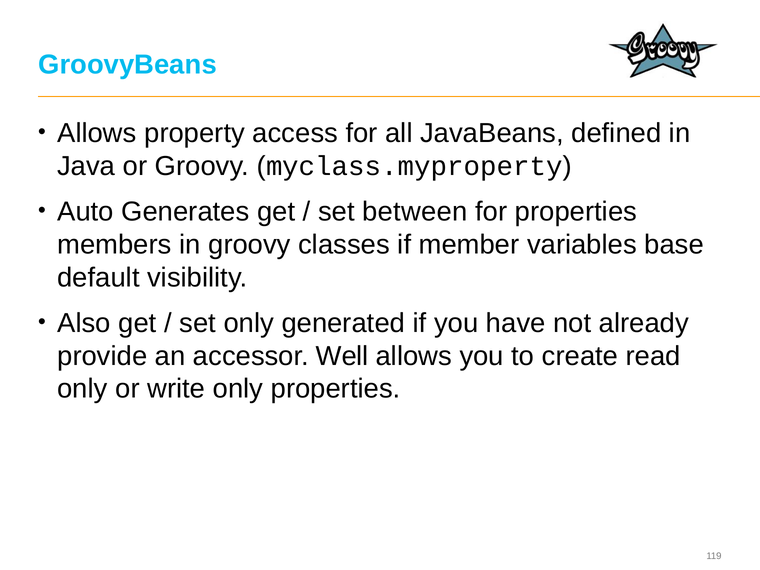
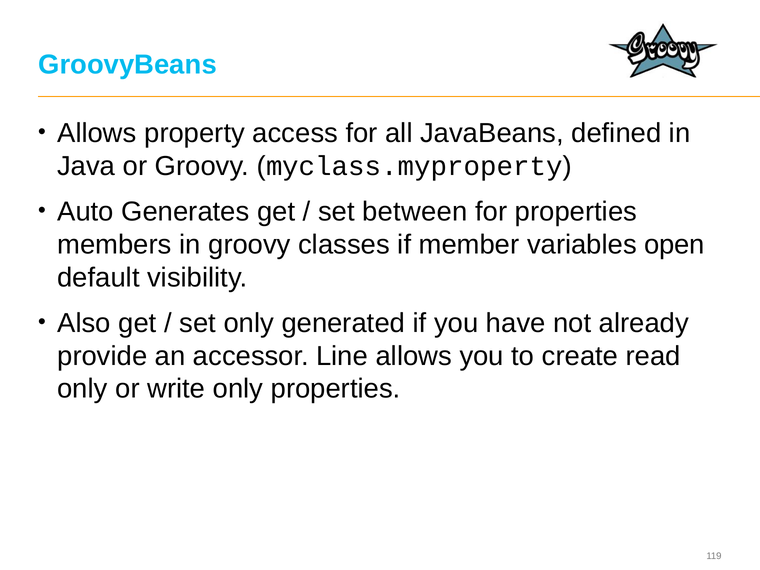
base: base -> open (674, 245)
Well: Well -> Line (342, 356)
